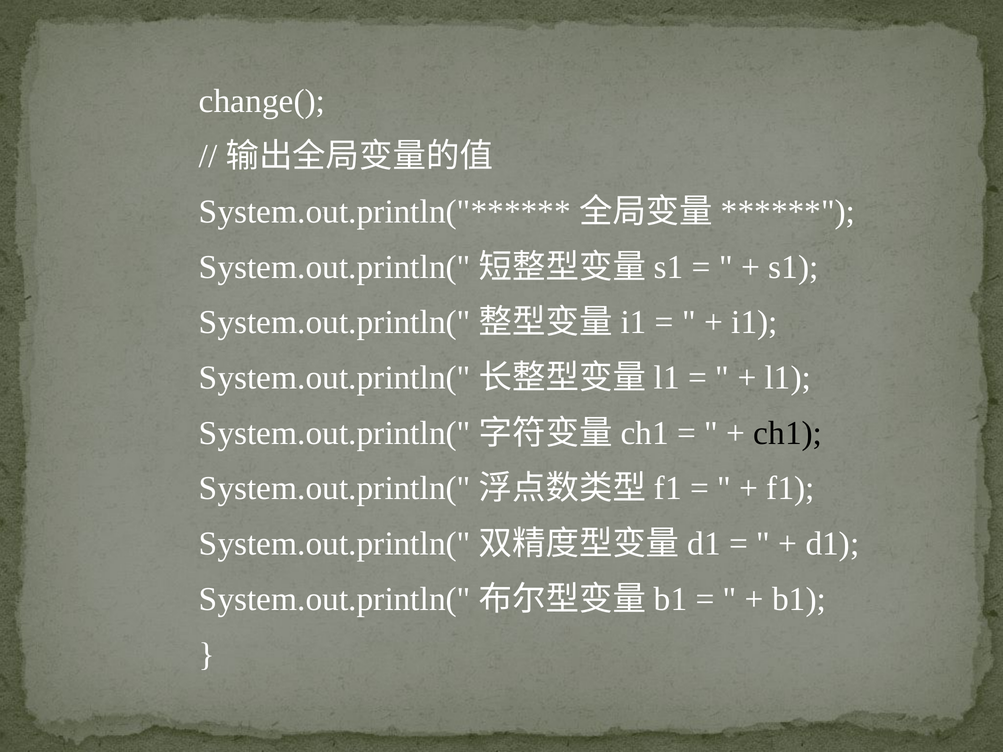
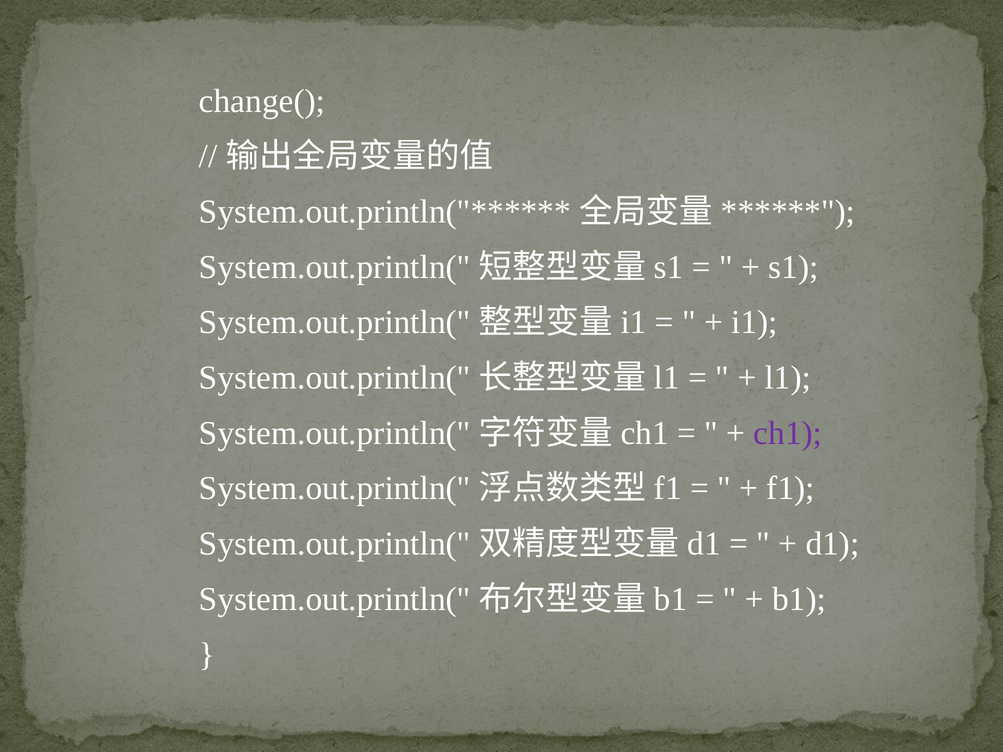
ch1 colour: black -> purple (788, 433)
